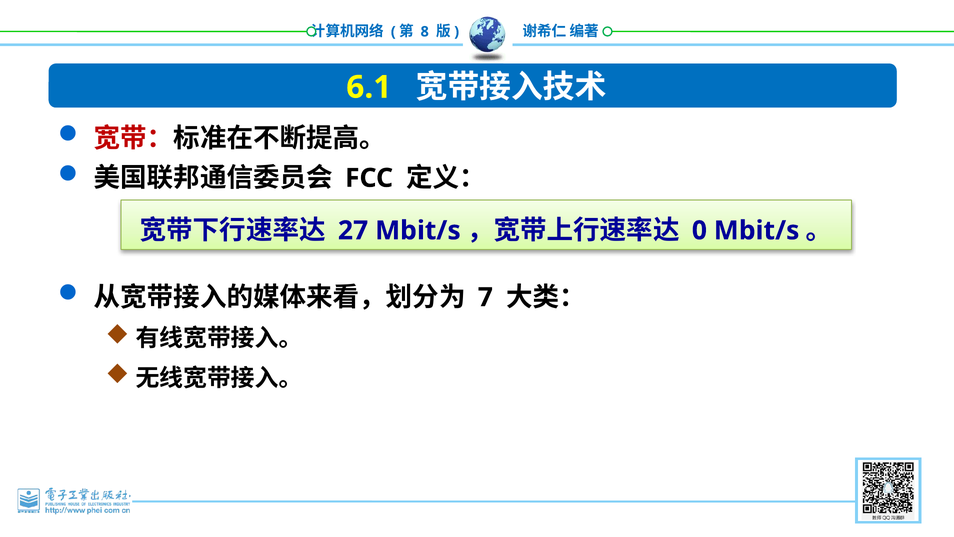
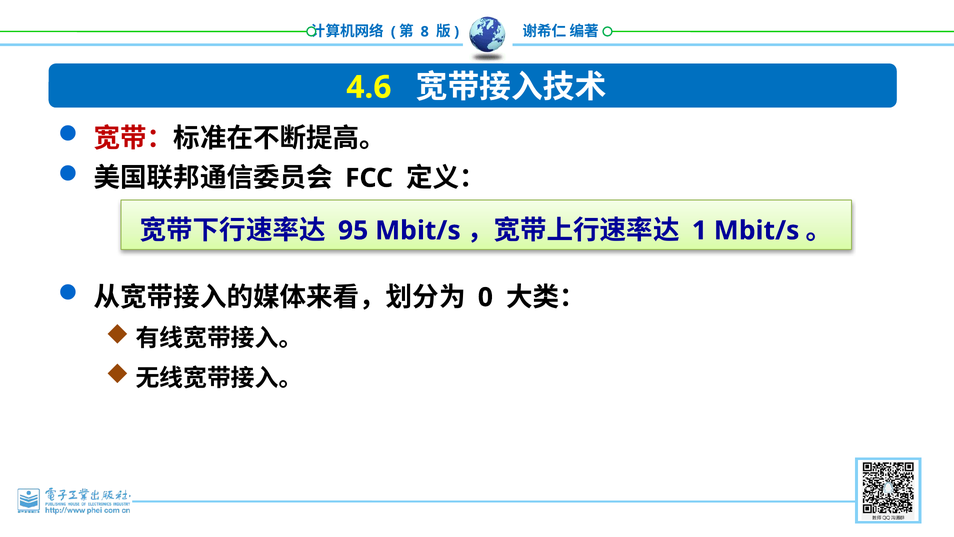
6.1: 6.1 -> 4.6 (369, 87)
27: 27 -> 95 (353, 230)
0: 0 -> 1 (699, 230)
7: 7 -> 0 (485, 297)
